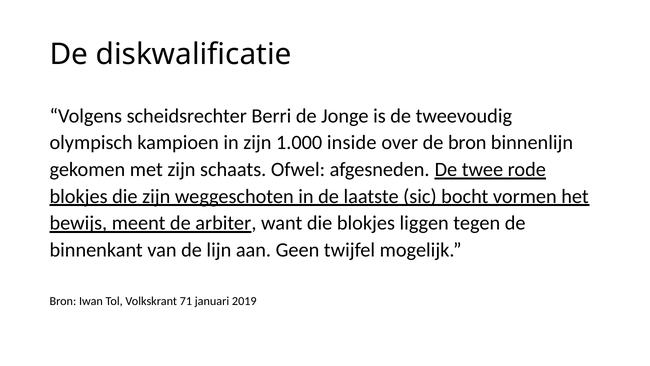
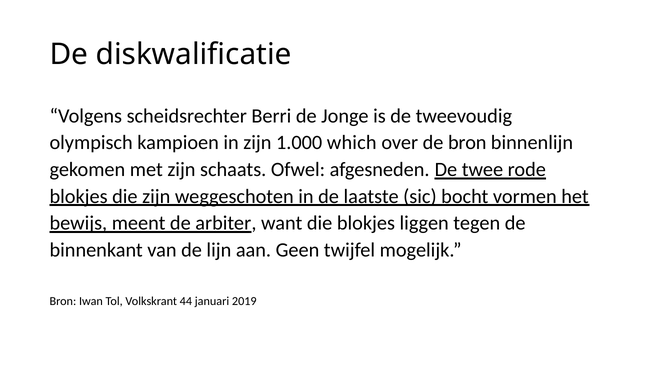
inside: inside -> which (352, 143)
71: 71 -> 44 (186, 301)
